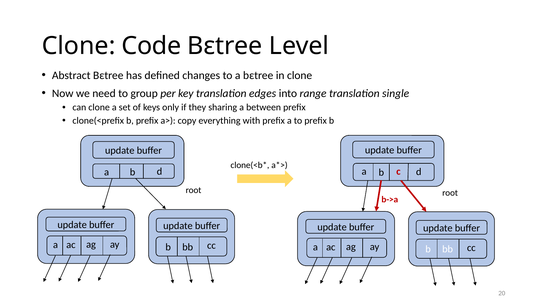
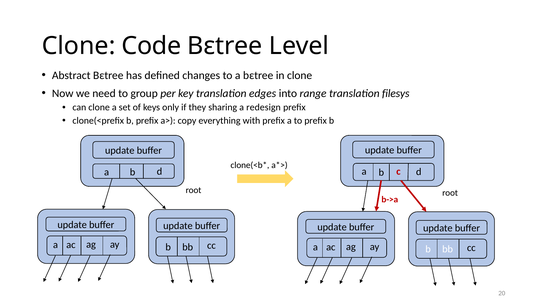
single: single -> filesys (396, 93)
between: between -> redesign (264, 108)
